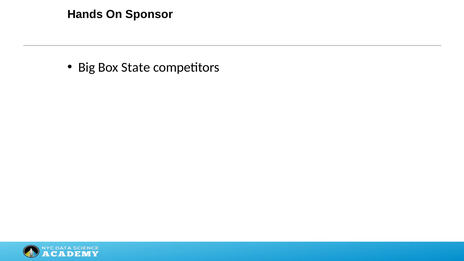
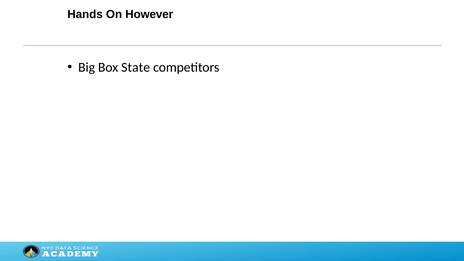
Sponsor: Sponsor -> However (149, 14)
